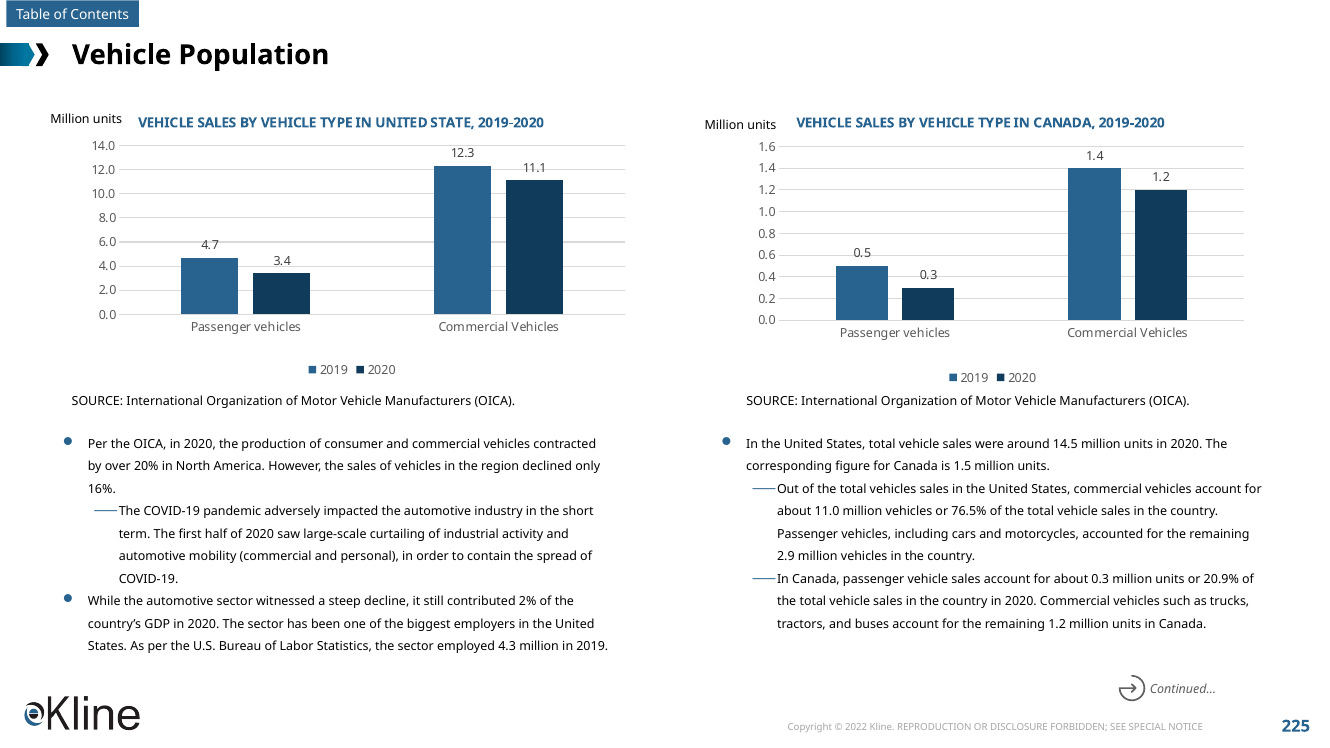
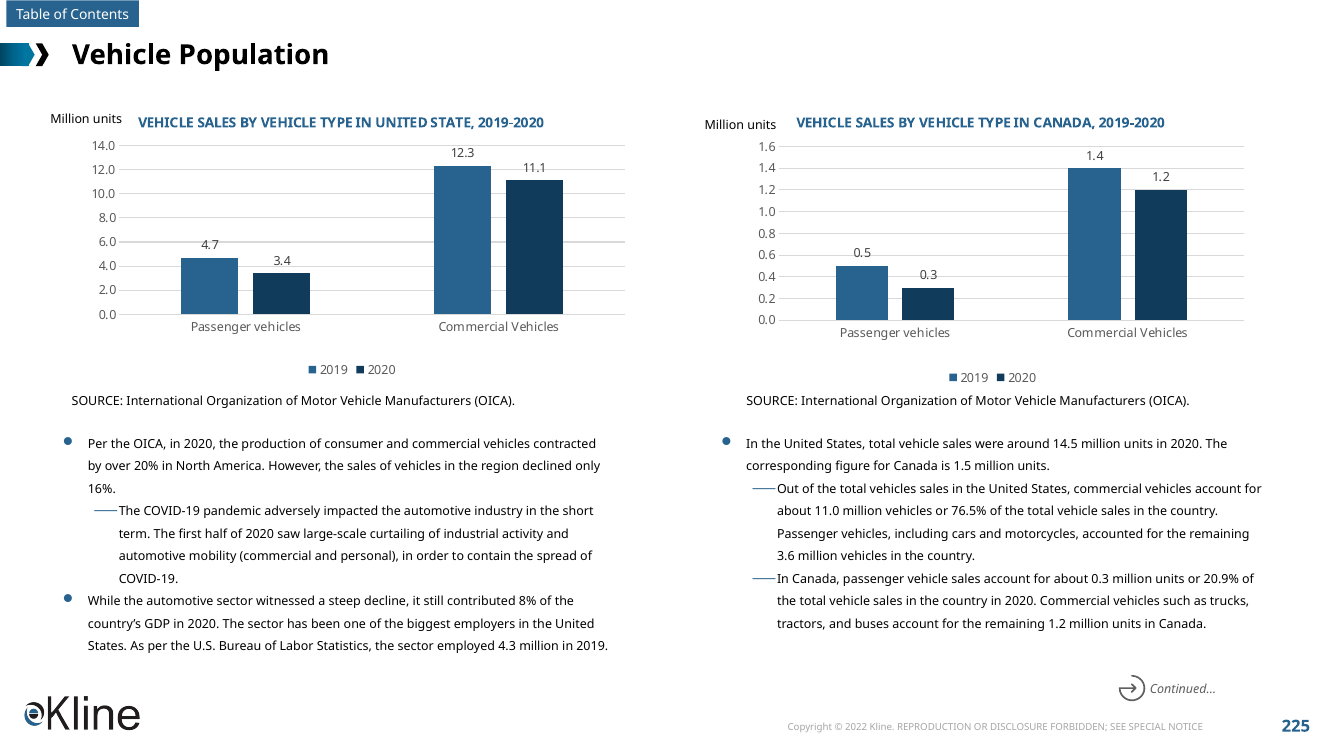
2.9: 2.9 -> 3.6 (786, 557)
2%: 2% -> 8% (528, 602)
